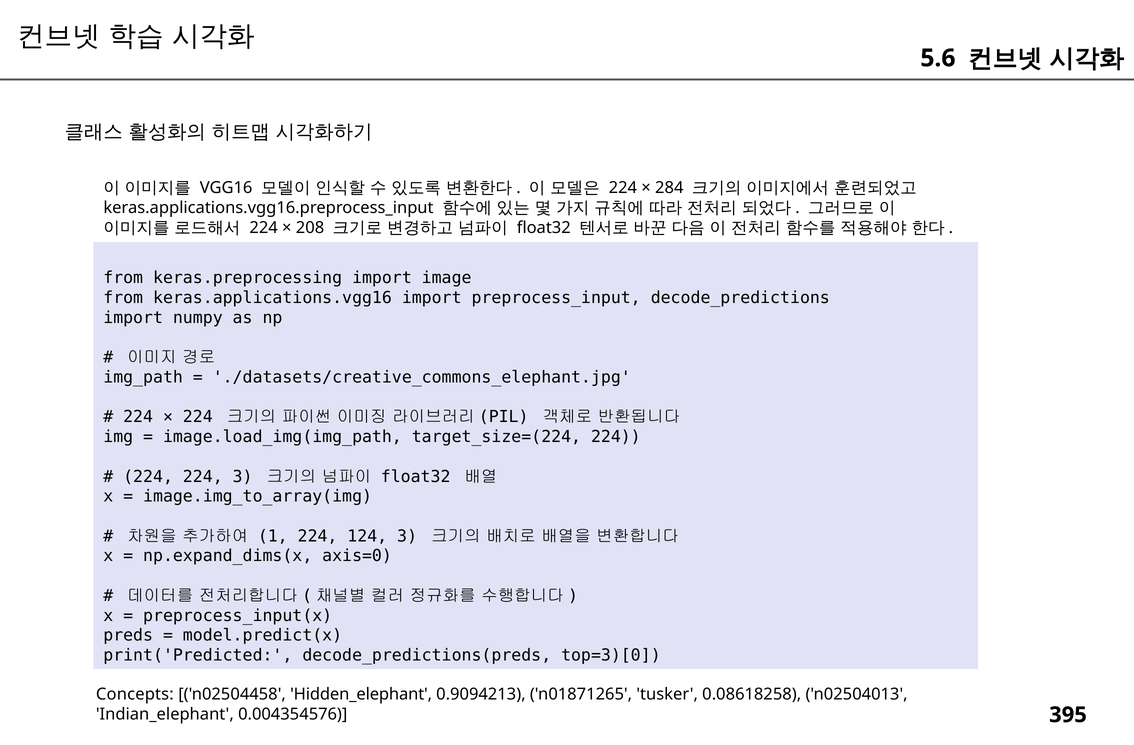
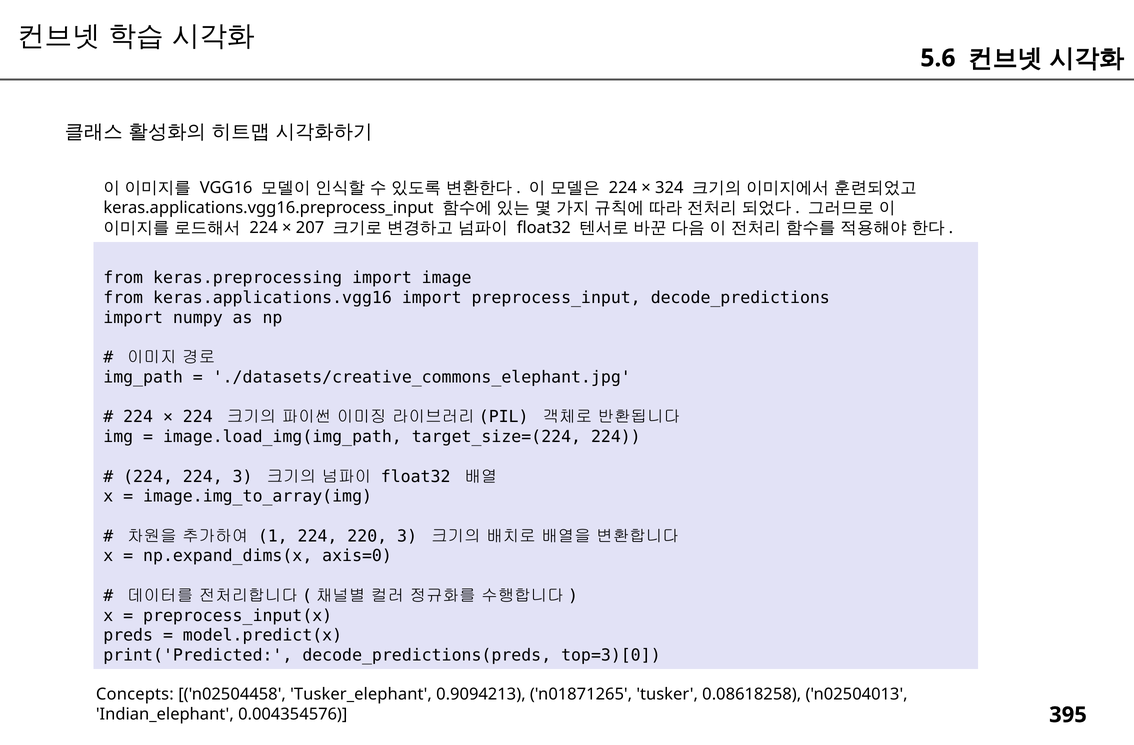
284: 284 -> 324 (669, 188)
208: 208 -> 207 (310, 227)
124: 124 -> 220 (367, 536)
Hidden_elephant: Hidden_elephant -> Tusker_elephant (361, 694)
